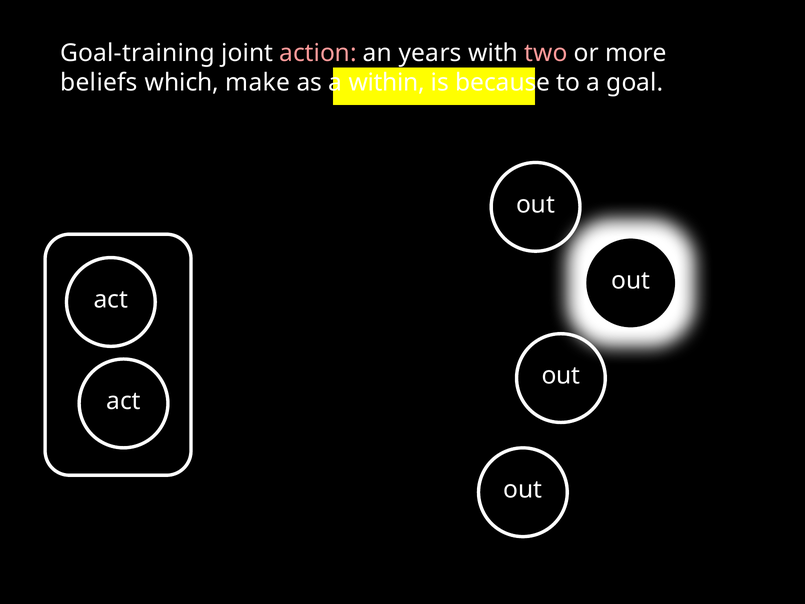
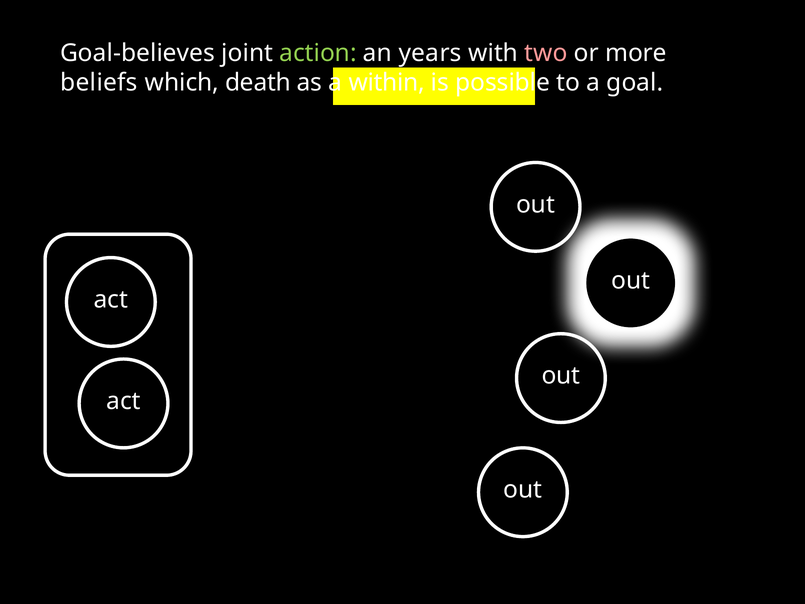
Goal-training: Goal-training -> Goal-believes (138, 53)
action colour: pink -> light green (318, 53)
make: make -> death (258, 82)
because: because -> possible (503, 82)
